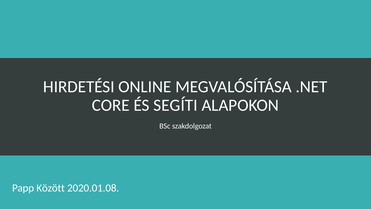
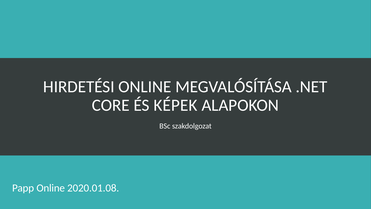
SEGÍTI: SEGÍTI -> KÉPEK (175, 105)
Papp Között: Között -> Online (51, 188)
